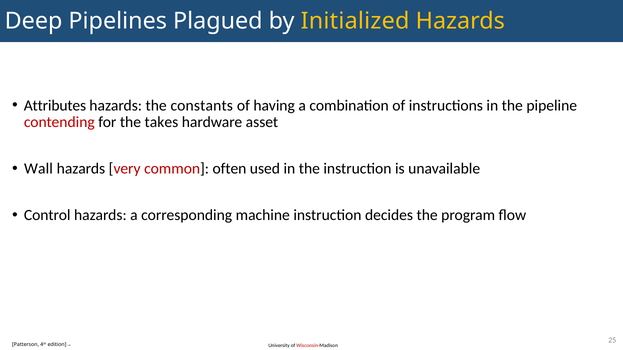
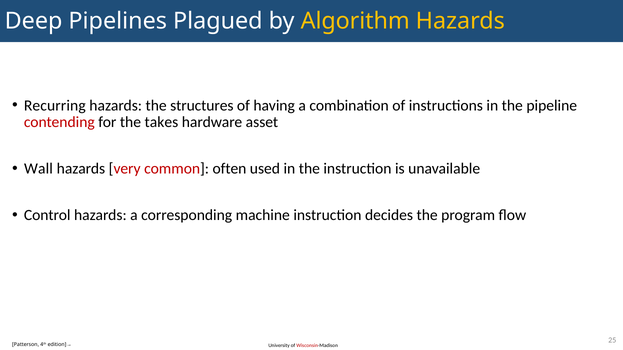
Initialized: Initialized -> Algorithm (355, 21)
Attributes: Attributes -> Recurring (55, 106)
constants: constants -> structures (202, 106)
